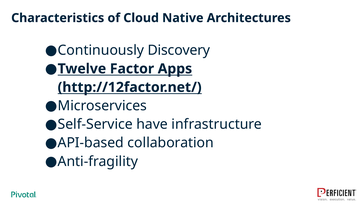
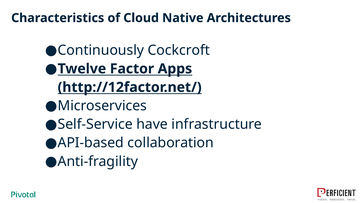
Discovery: Discovery -> Cockcroft (179, 50)
